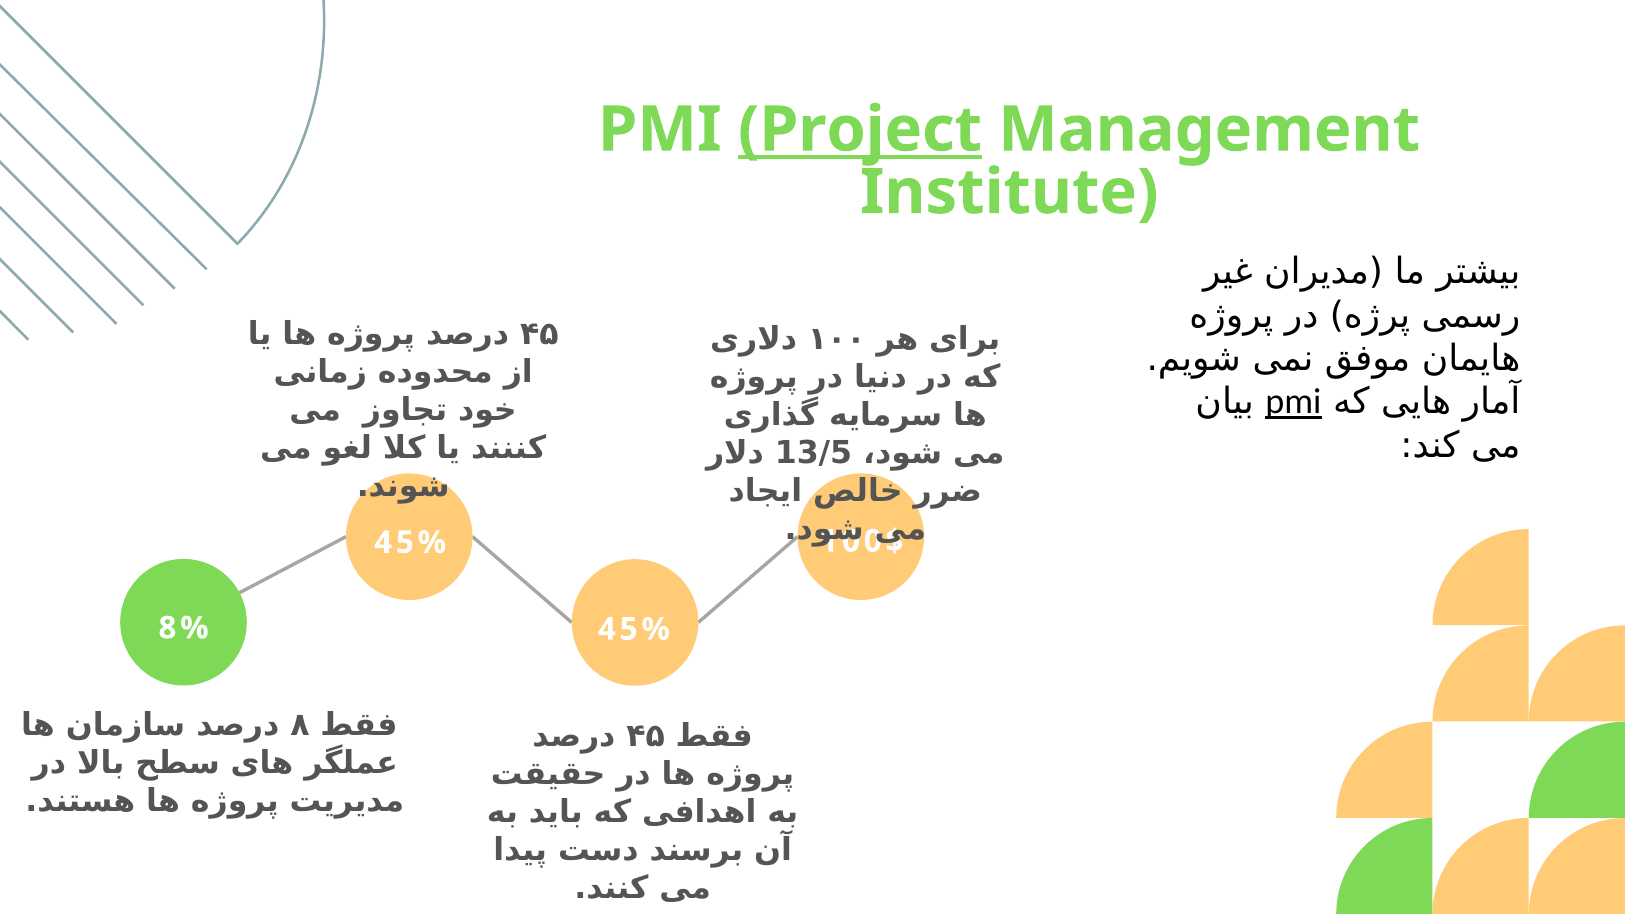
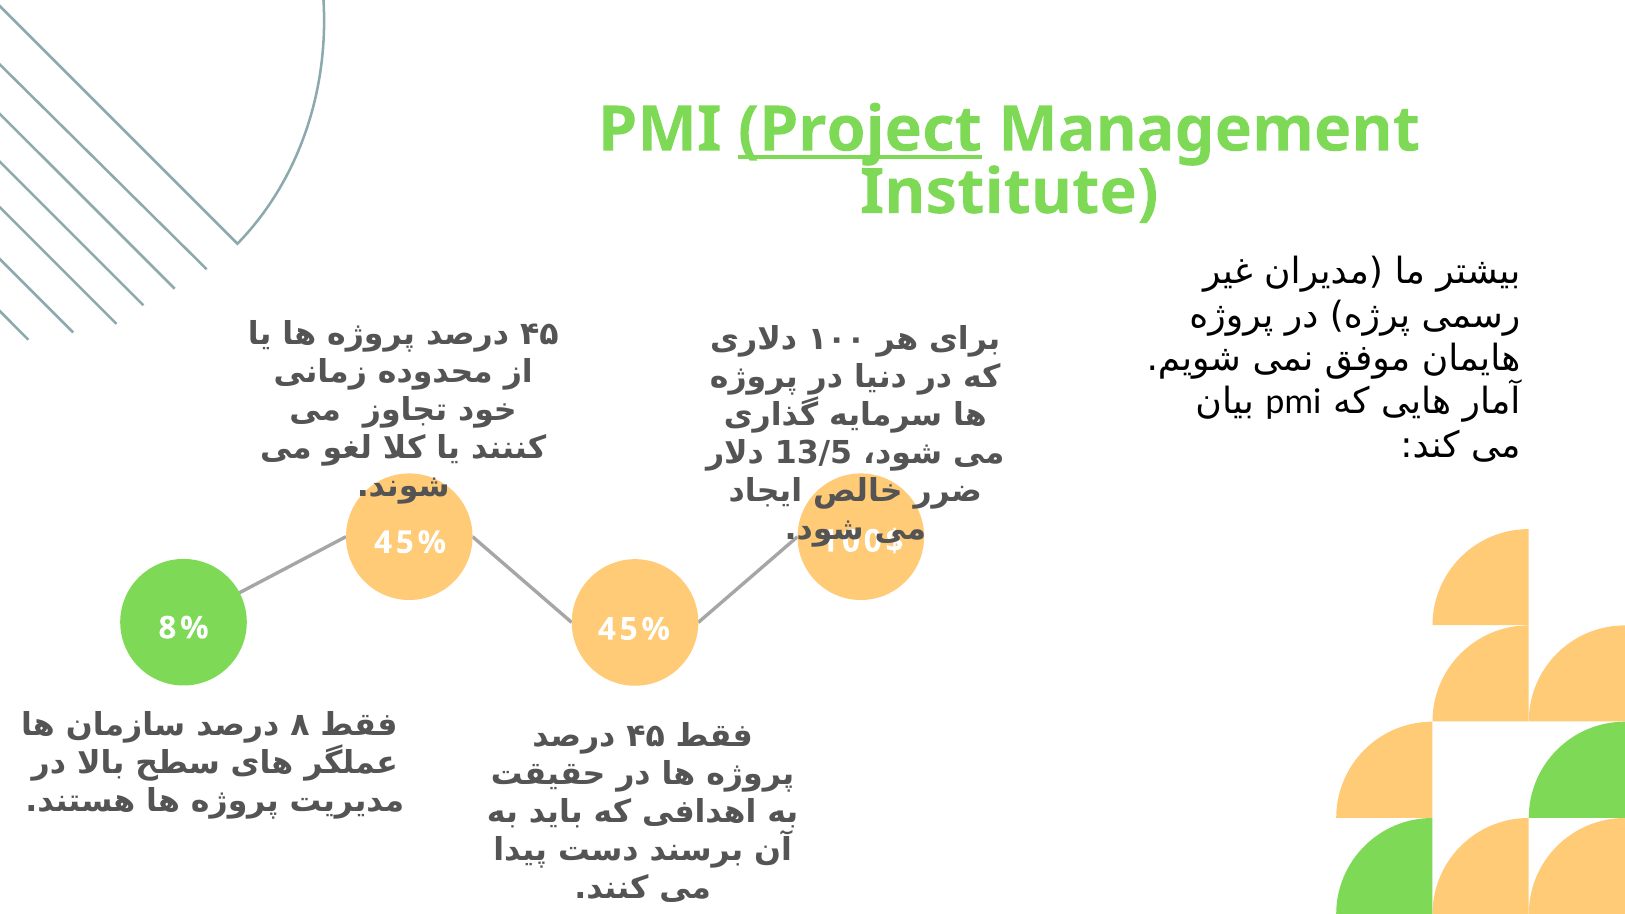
pmi underline: present -> none (1293, 402)
